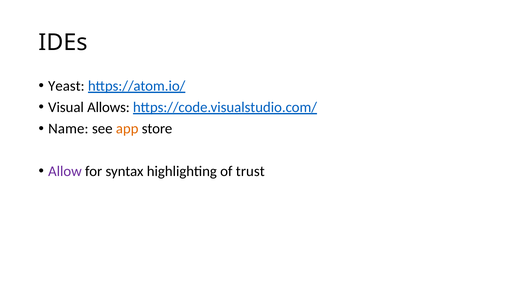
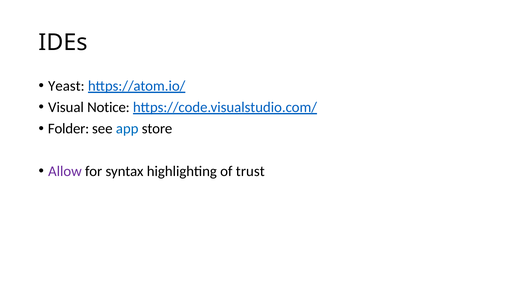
Allows: Allows -> Notice (108, 107)
Name: Name -> Folder (69, 129)
app colour: orange -> blue (127, 129)
